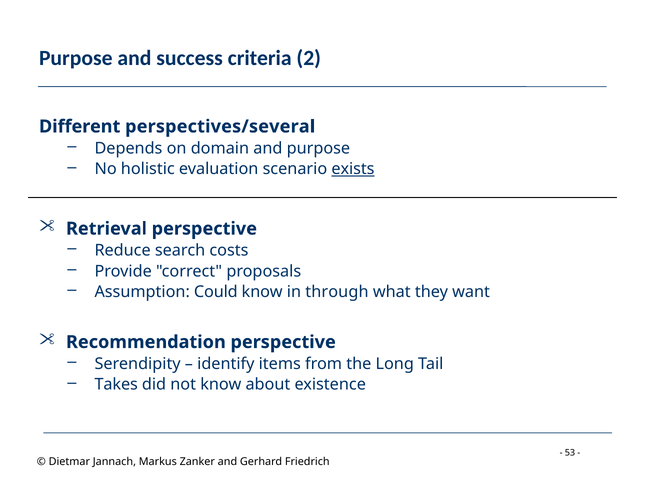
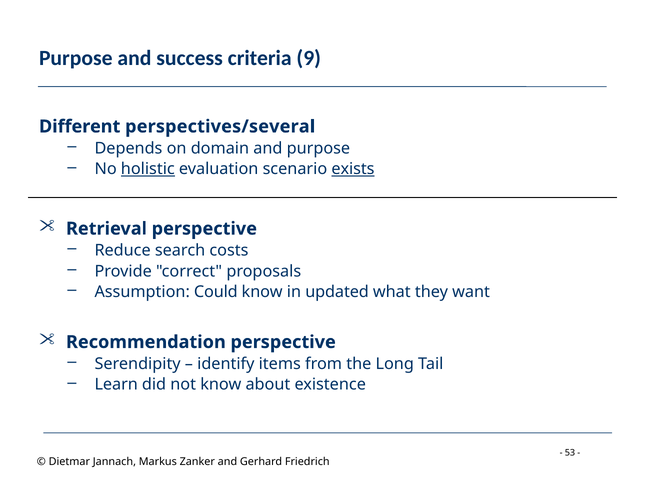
2: 2 -> 9 (309, 58)
holistic underline: none -> present (148, 169)
through: through -> updated (337, 292)
Takes: Takes -> Learn (116, 385)
